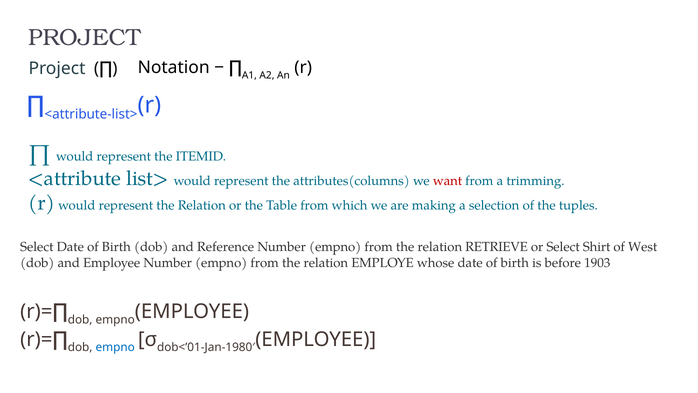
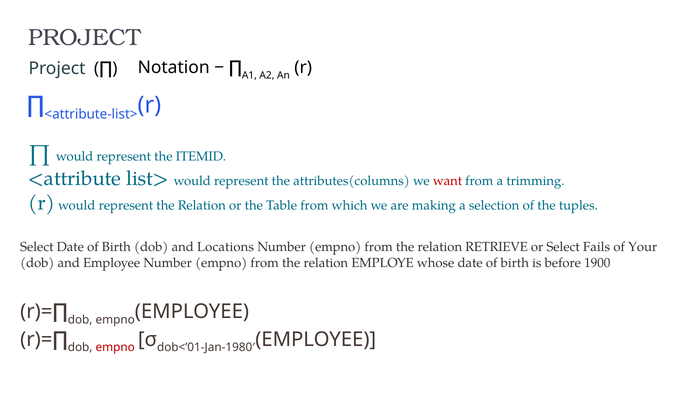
Reference: Reference -> Locations (226, 247)
Shirt: Shirt -> Fails (597, 247)
West: West -> Your (643, 247)
1903: 1903 -> 1900 (597, 263)
empno colour: blue -> red (115, 347)
